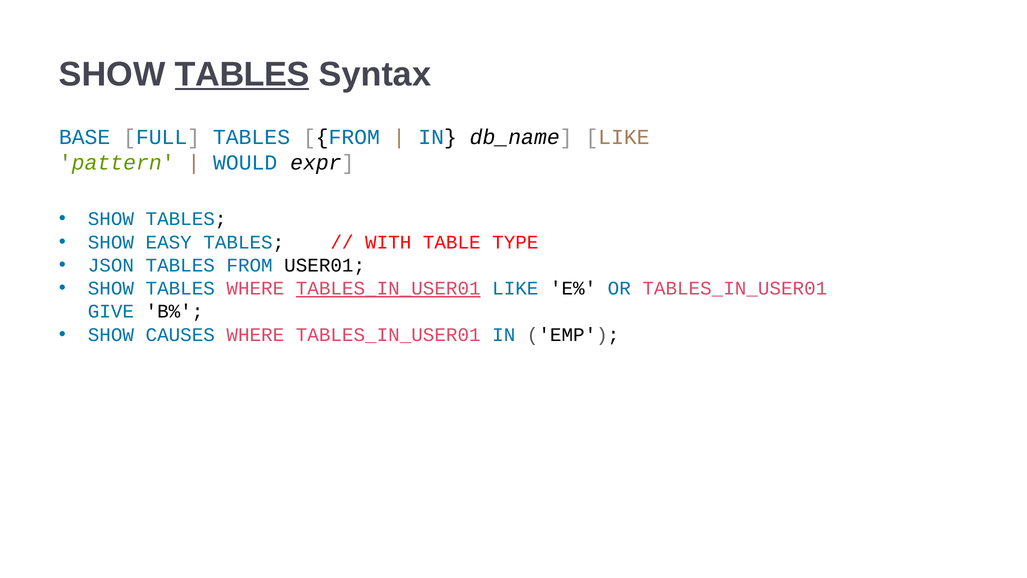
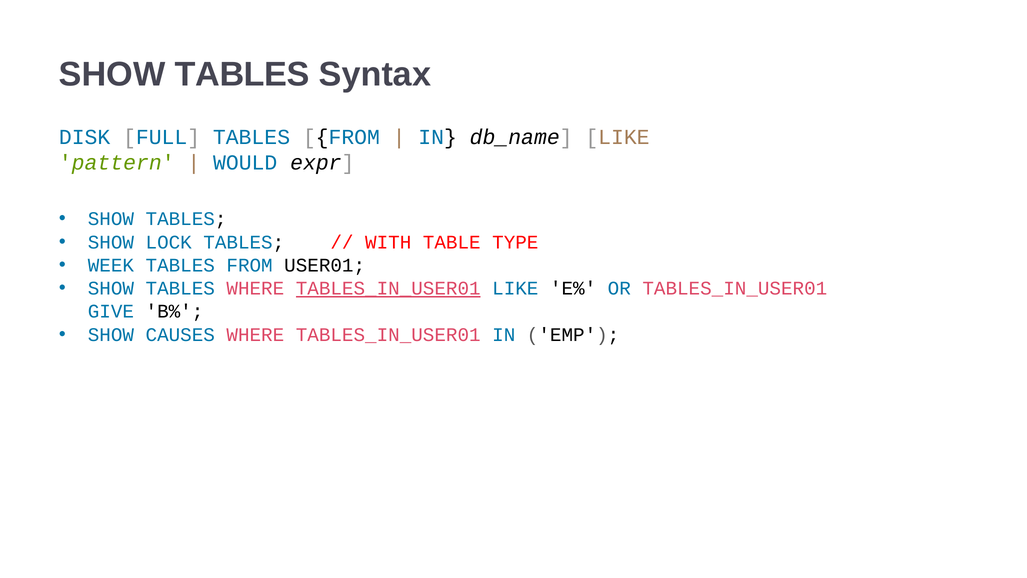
TABLES underline: present -> none (242, 74)
BASE: BASE -> DISK (85, 137)
EASY: EASY -> LOCK (169, 242)
JSON: JSON -> WEEK (111, 265)
